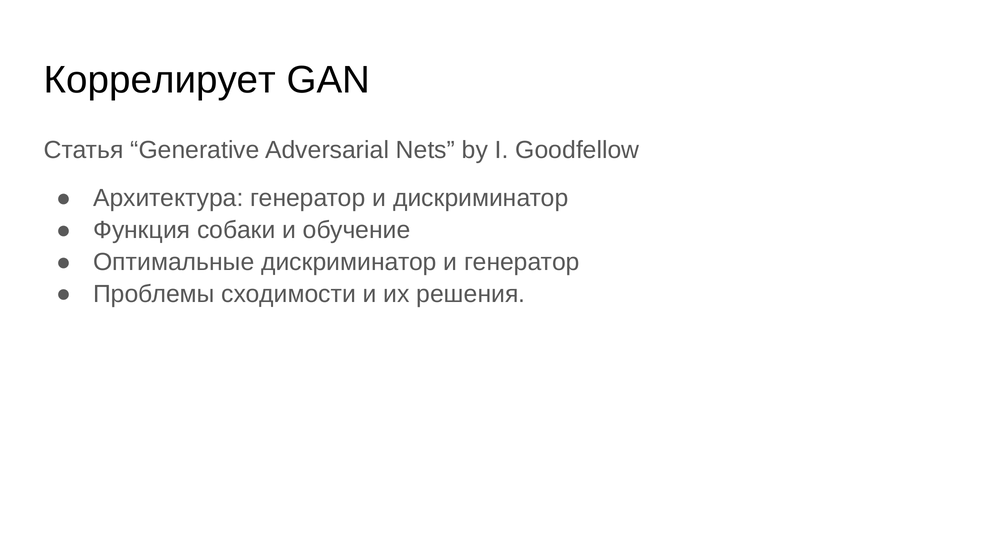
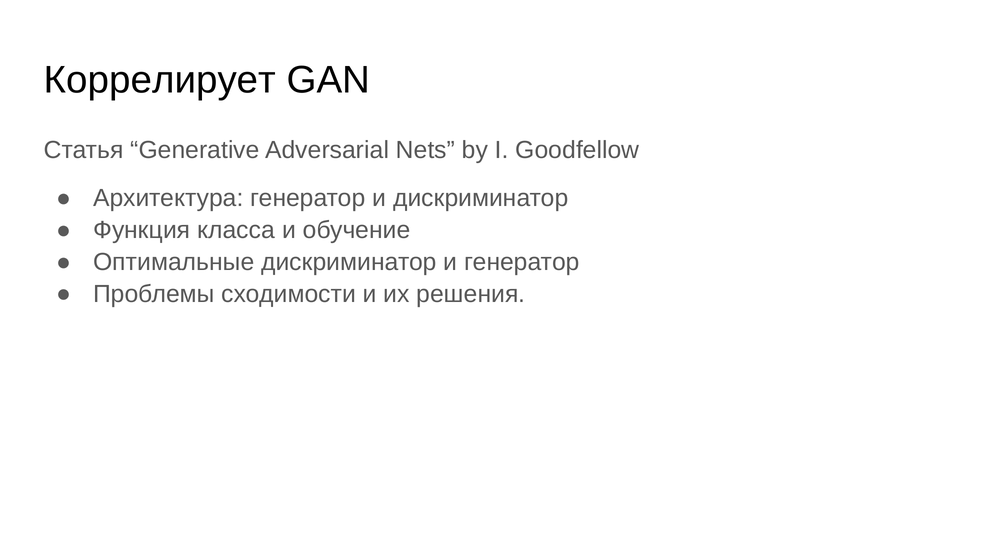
собаки: собаки -> класса (236, 230)
